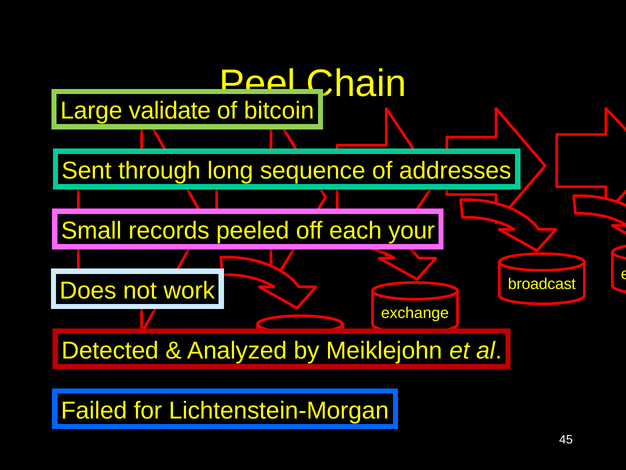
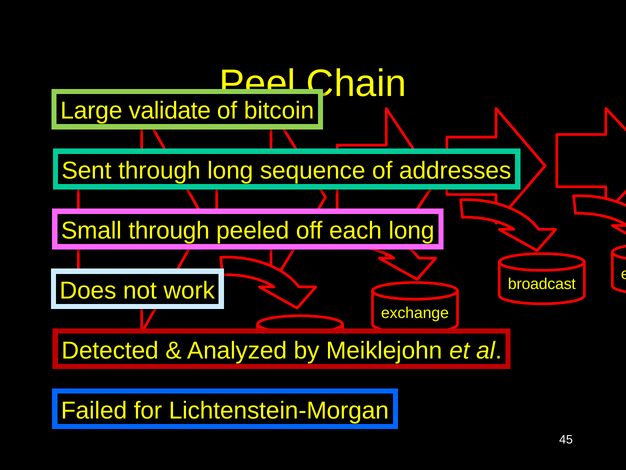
Small records: records -> through (169, 230)
each your: your -> long (412, 230)
